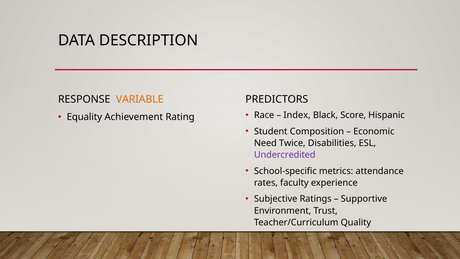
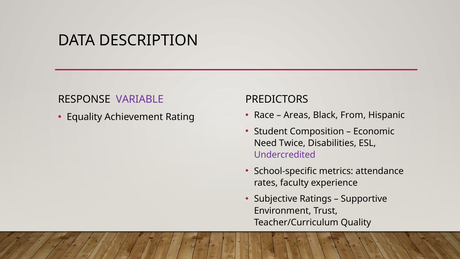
VARIABLE colour: orange -> purple (140, 99)
Index: Index -> Areas (297, 115)
Score: Score -> From (353, 115)
